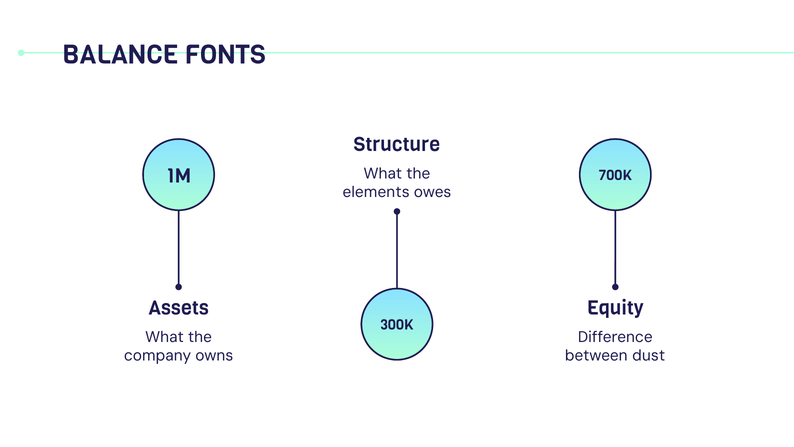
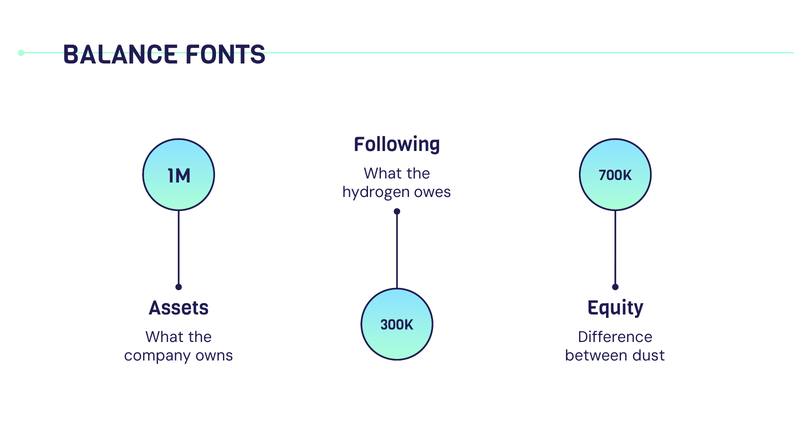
Structure: Structure -> Following (397, 145)
elements: elements -> hydrogen (376, 192)
